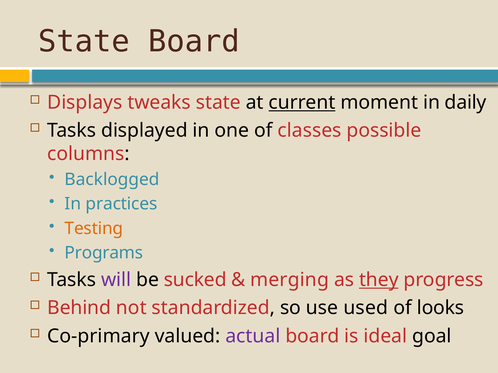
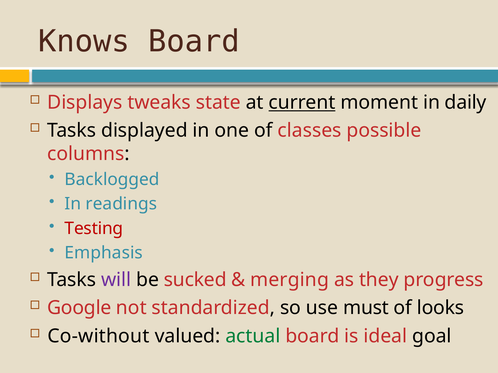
State: State -> Knows (84, 42)
practices: practices -> readings (121, 204)
Testing colour: orange -> red (94, 229)
Programs: Programs -> Emphasis (104, 253)
they underline: present -> none (379, 280)
Behind: Behind -> Google (79, 308)
used: used -> must (366, 308)
Co-primary: Co-primary -> Co-without (98, 336)
actual colour: purple -> green (253, 336)
